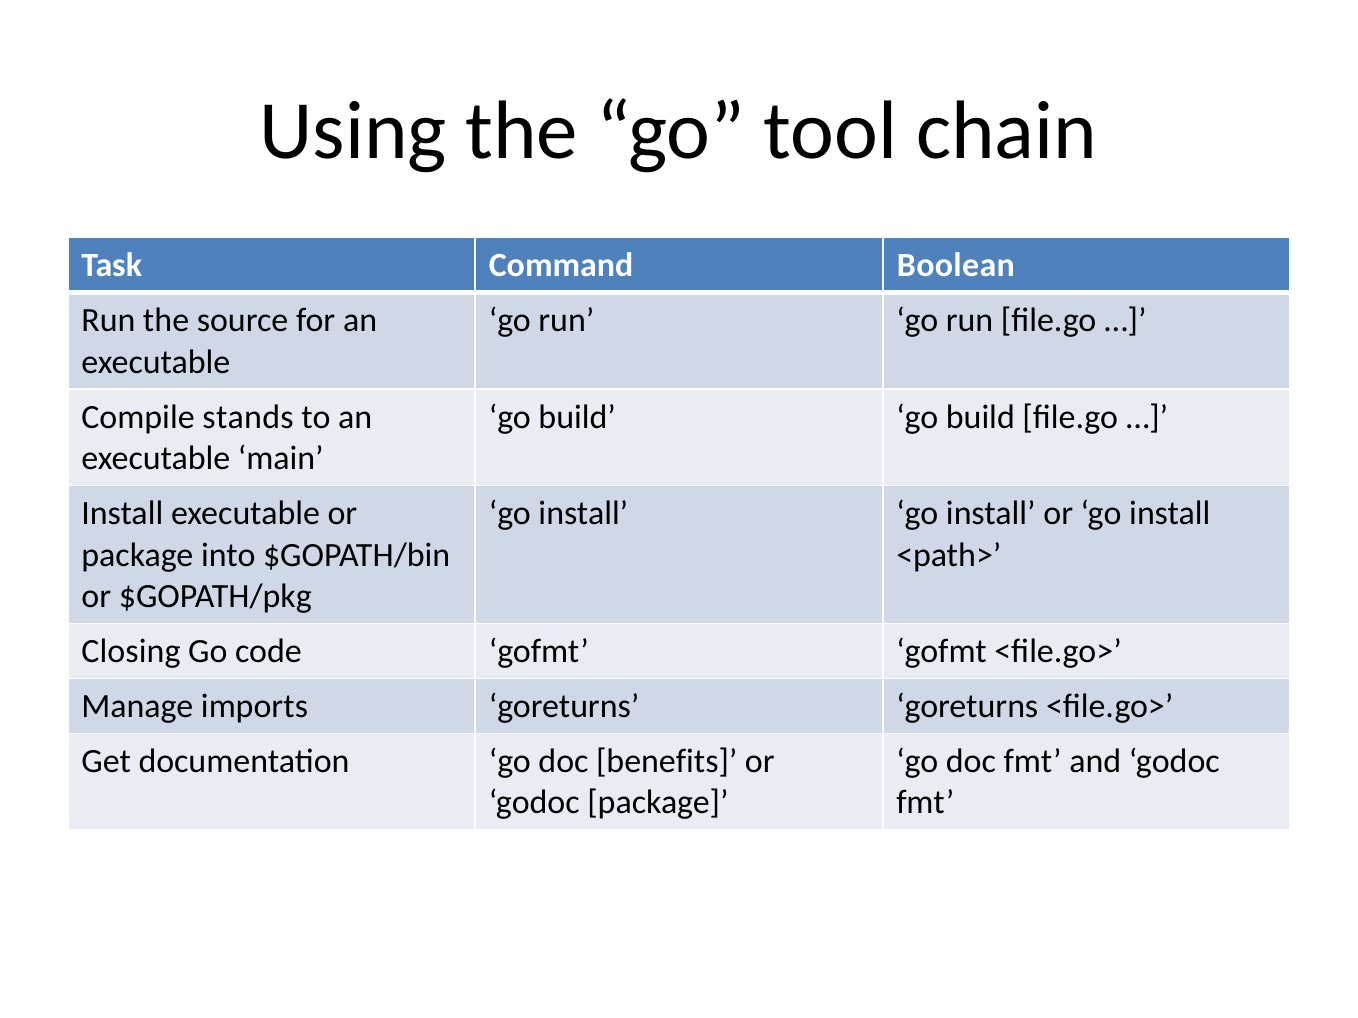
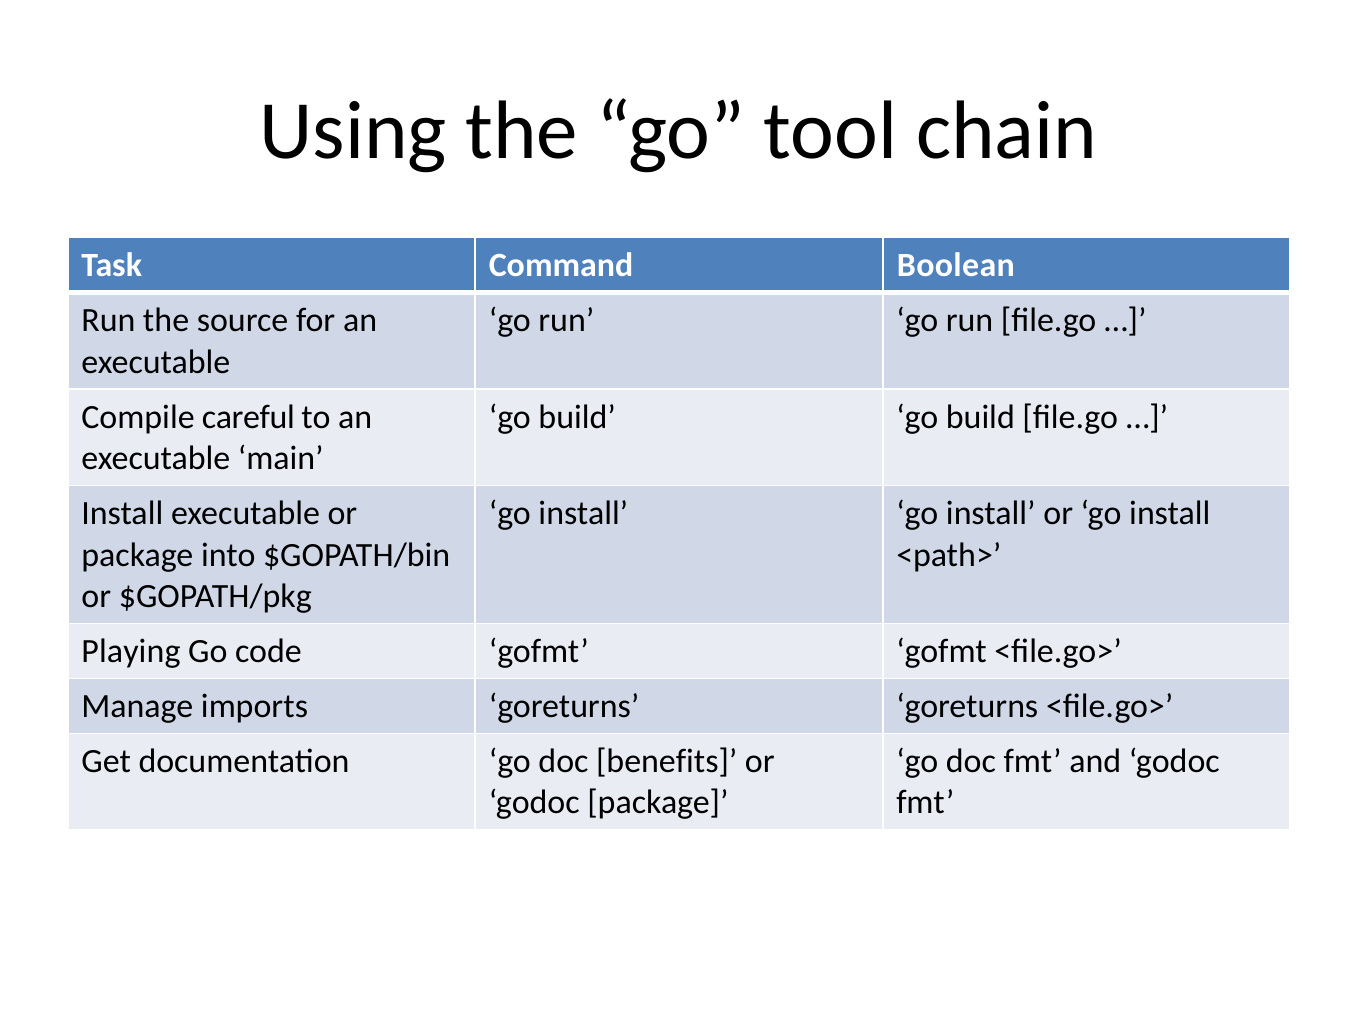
stands: stands -> careful (248, 417)
Closing: Closing -> Playing (131, 652)
